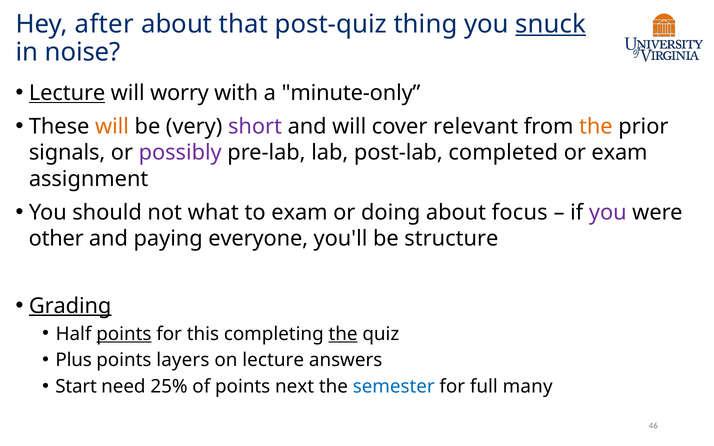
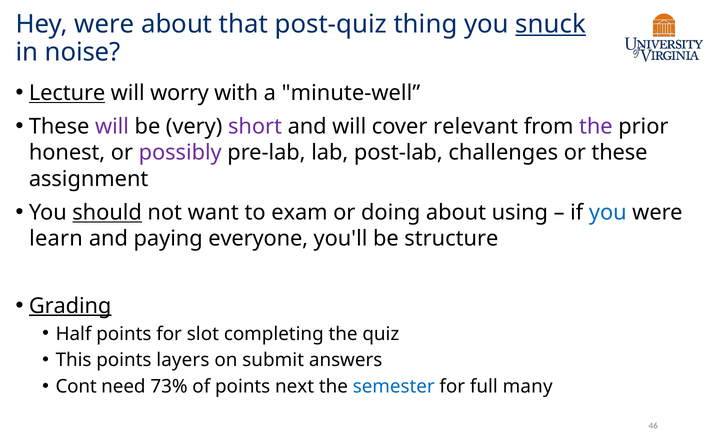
Hey after: after -> were (104, 24)
minute-only: minute-only -> minute-well (351, 93)
will colour: orange -> purple (112, 127)
the colour: orange -> purple (596, 127)
signals: signals -> honest (67, 153)
completed: completed -> challenges (503, 153)
or exam: exam -> these (619, 153)
should underline: none -> present (107, 213)
what: what -> want (213, 213)
focus: focus -> using (520, 213)
you colour: purple -> blue (608, 213)
other: other -> learn (56, 239)
points underline: present -> none (124, 334)
this: this -> slot (203, 334)
the underline: present -> none (343, 334)
Plus: Plus -> This (74, 360)
on lecture: lecture -> submit (273, 360)
Start: Start -> Cont (76, 387)
25%: 25% -> 73% (169, 387)
